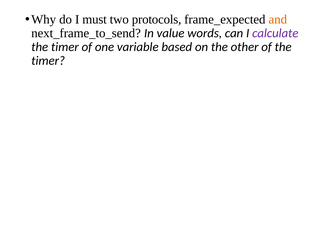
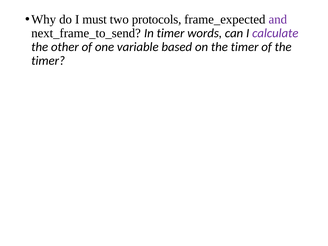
and colour: orange -> purple (278, 19)
In value: value -> timer (171, 33)
timer: timer -> other (65, 47)
on the other: other -> timer (245, 47)
